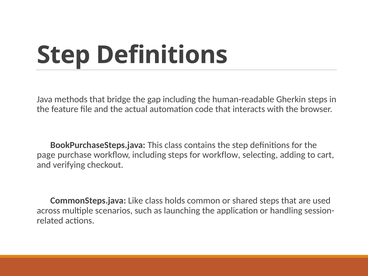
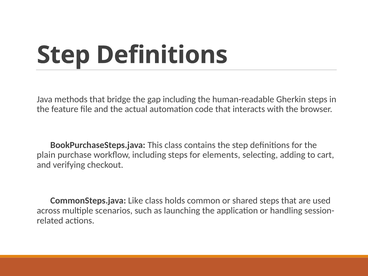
page: page -> plain (46, 155)
for workflow: workflow -> elements (221, 155)
